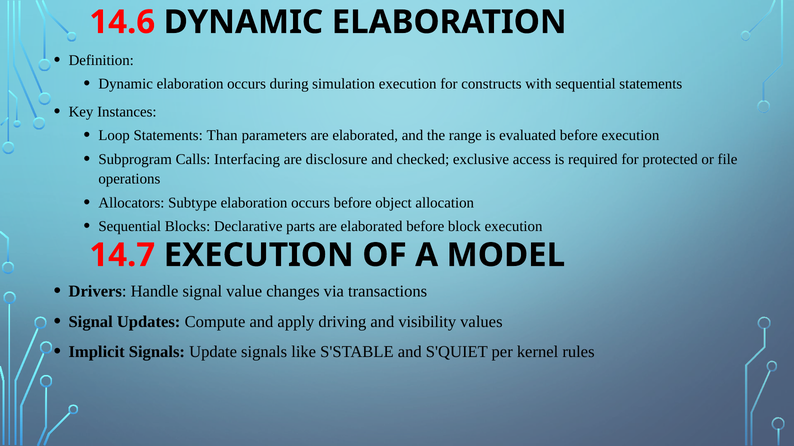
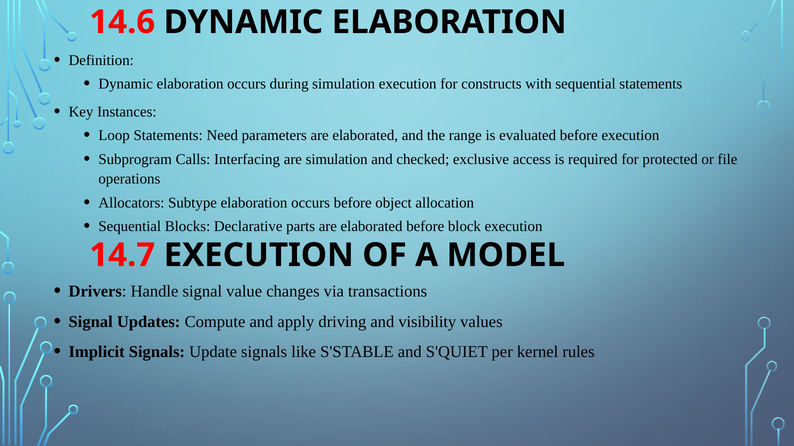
Than: Than -> Need (222, 136)
are disclosure: disclosure -> simulation (337, 159)
